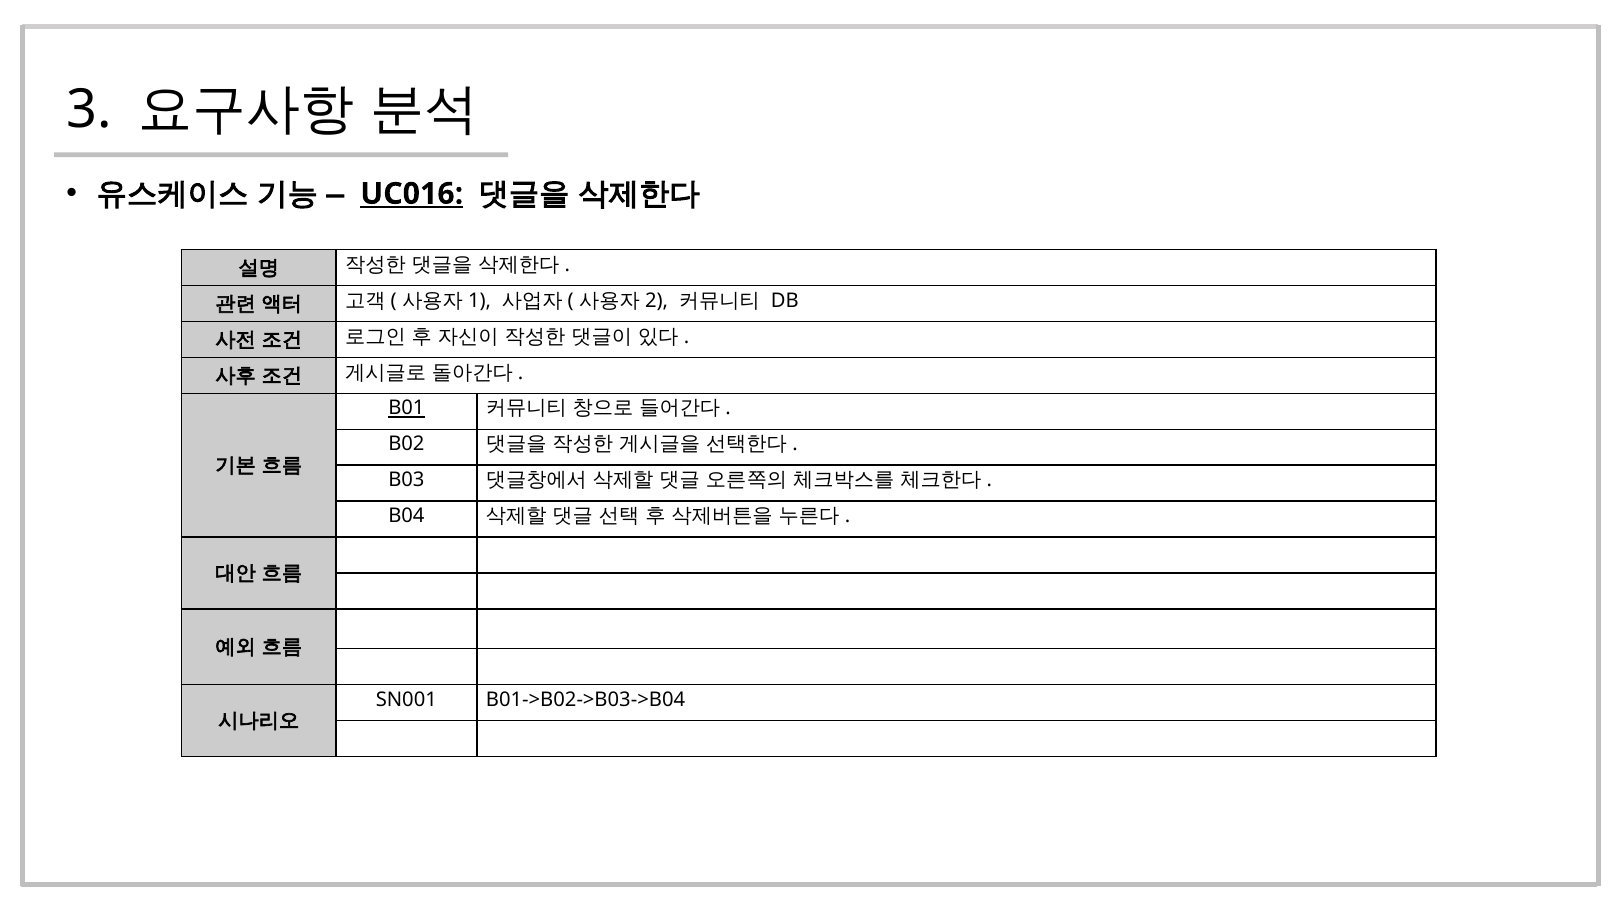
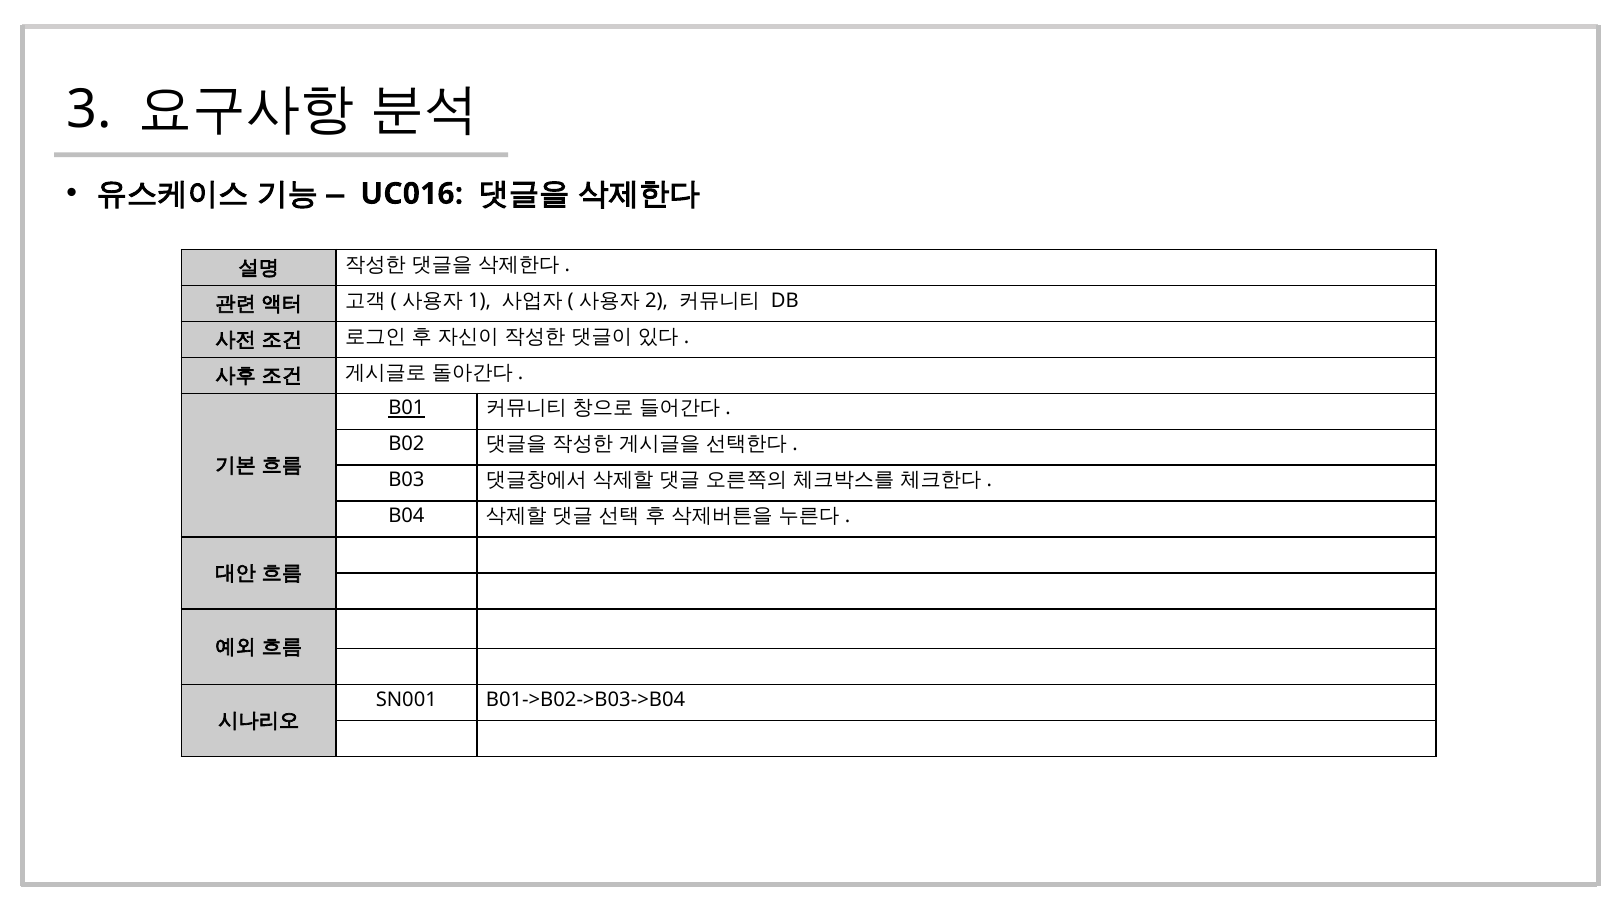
UC016 underline: present -> none (412, 194)
